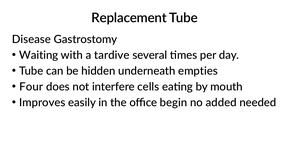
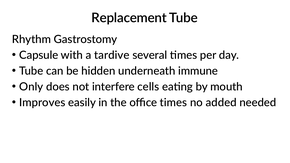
Disease: Disease -> Rhythm (31, 39)
Waiting: Waiting -> Capsule (39, 55)
empties: empties -> immune (198, 71)
Four: Four -> Only (31, 87)
office begin: begin -> times (173, 103)
